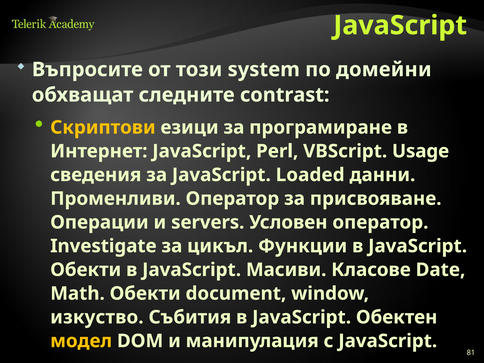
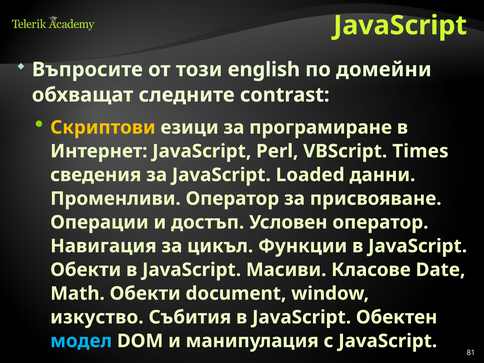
system: system -> english (264, 70)
Usage: Usage -> Times (420, 151)
servers: servers -> достъп (208, 222)
Investigate: Investigate -> Навигация (103, 246)
модел colour: yellow -> light blue (81, 341)
